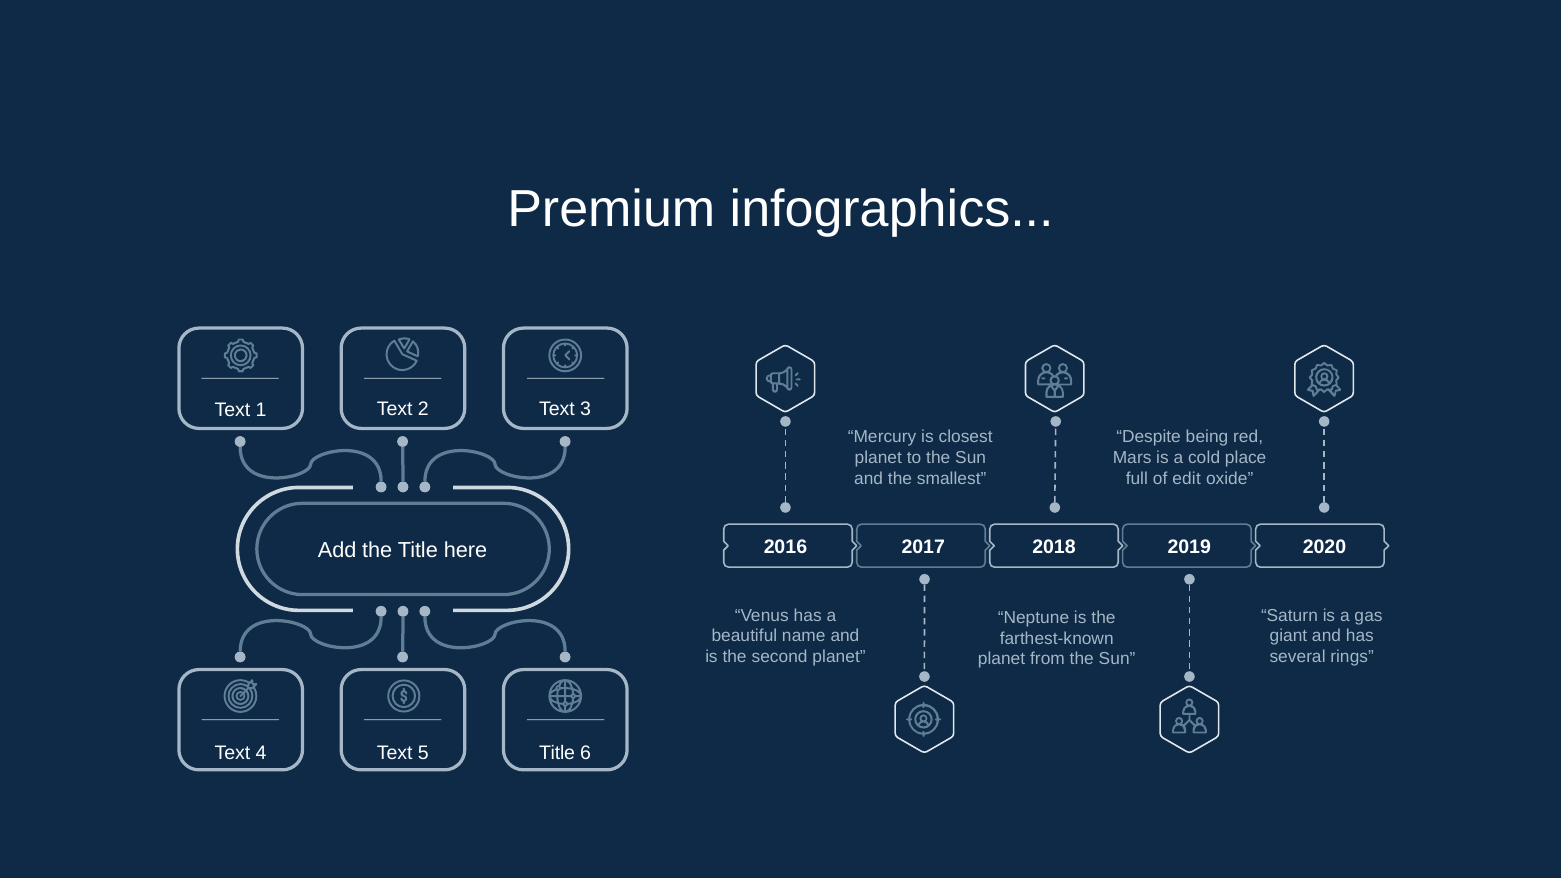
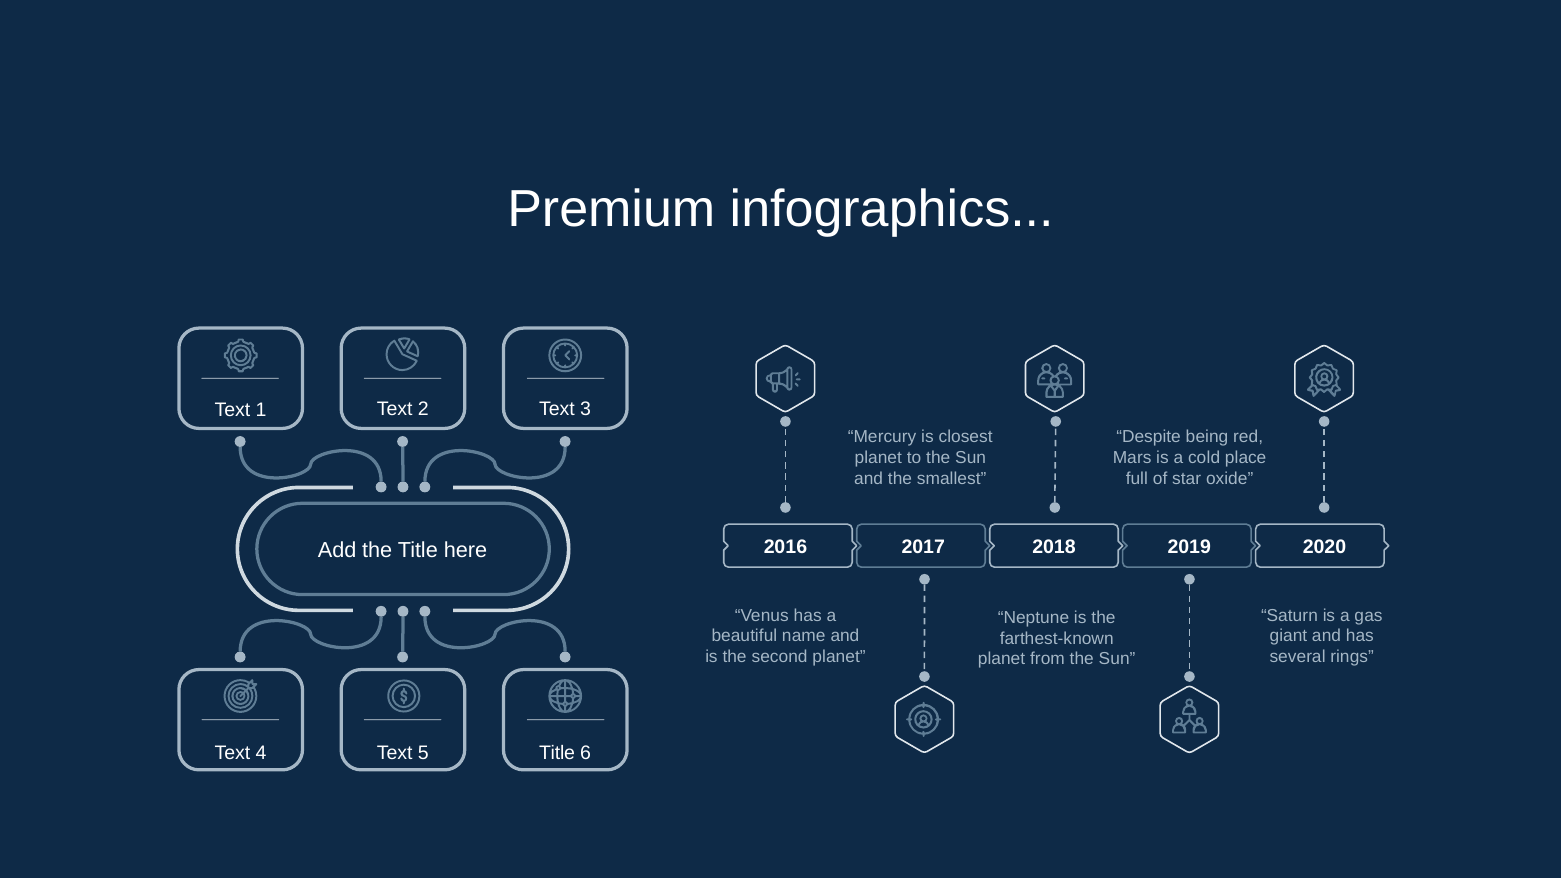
edit: edit -> star (1187, 478)
